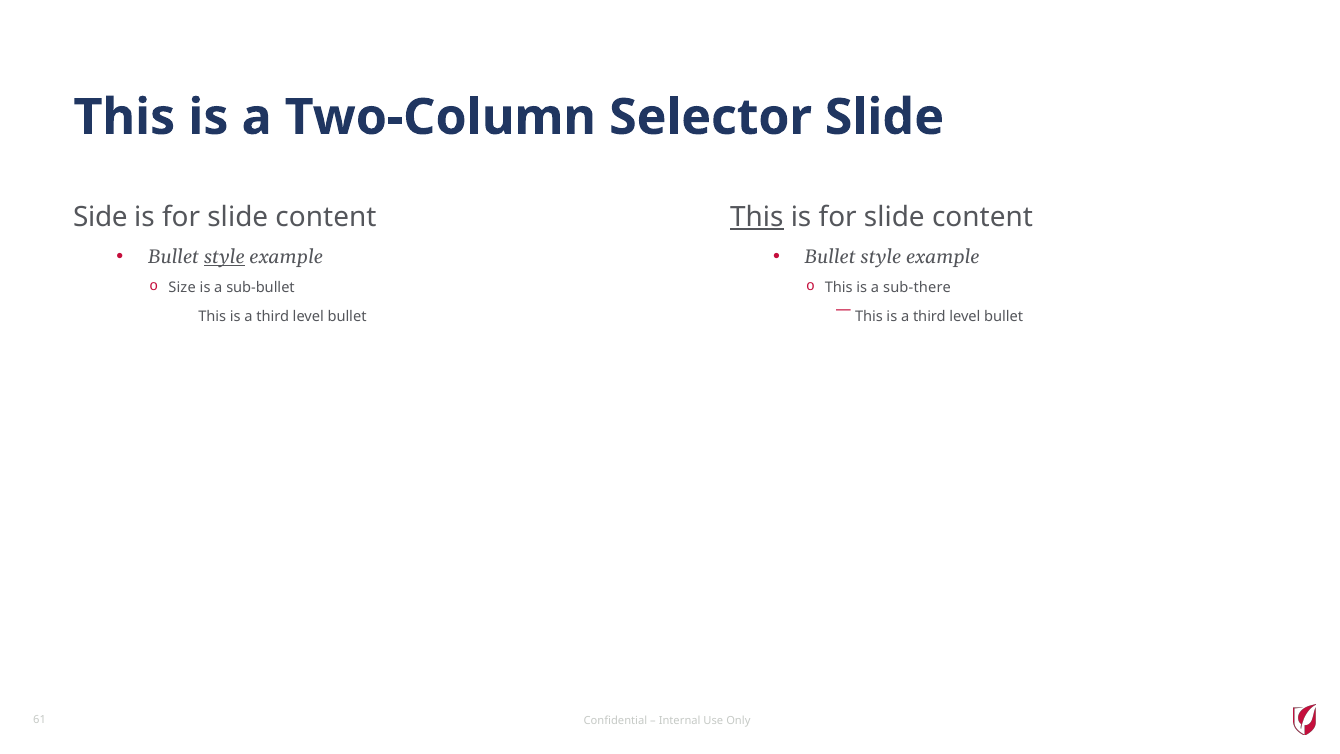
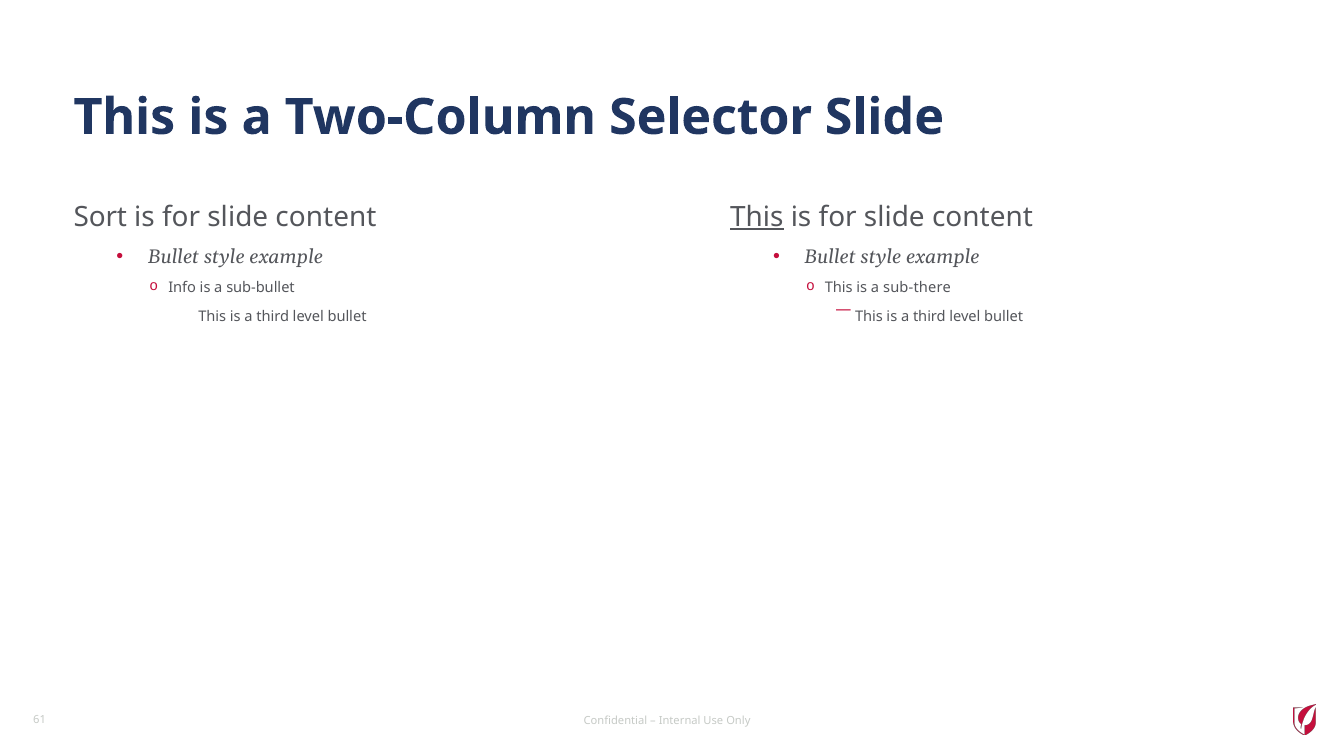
Side: Side -> Sort (100, 217)
style underline: present -> none (224, 257)
Size: Size -> Info (182, 288)
